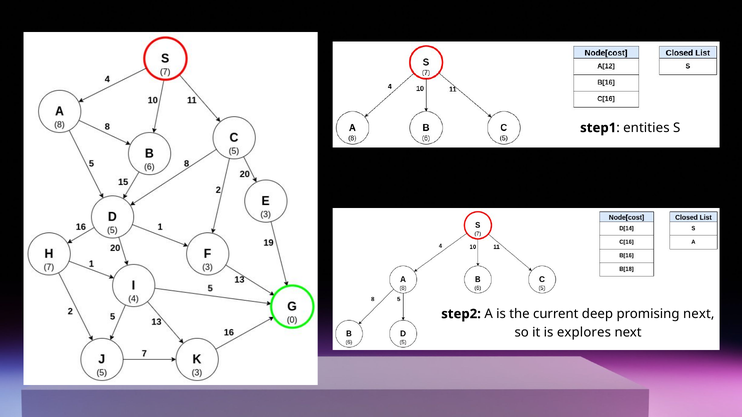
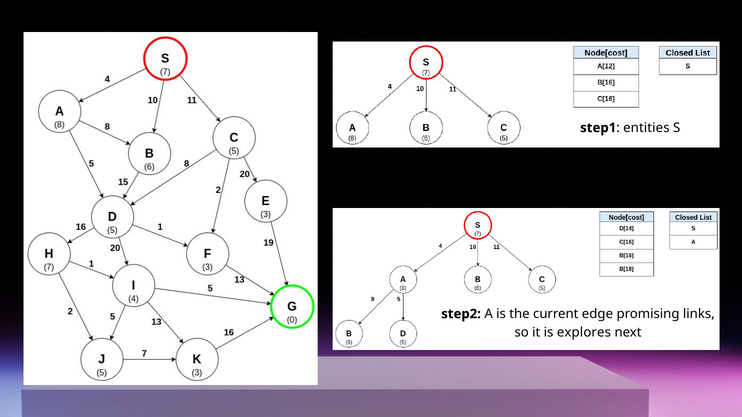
deep: deep -> edge (597, 314)
promising next: next -> links (699, 314)
